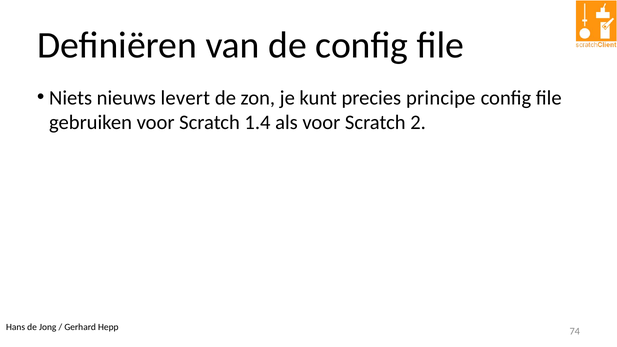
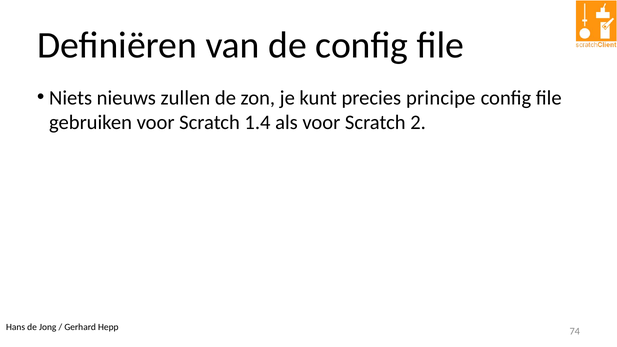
levert: levert -> zullen (185, 98)
